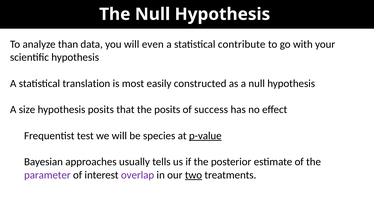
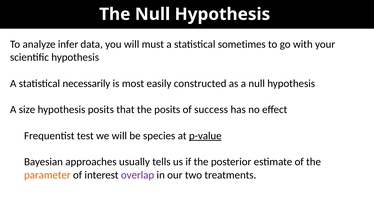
than: than -> infer (68, 44)
even: even -> must (153, 44)
contribute: contribute -> sometimes (242, 44)
translation: translation -> necessarily (86, 84)
parameter colour: purple -> orange (47, 175)
two underline: present -> none (193, 175)
